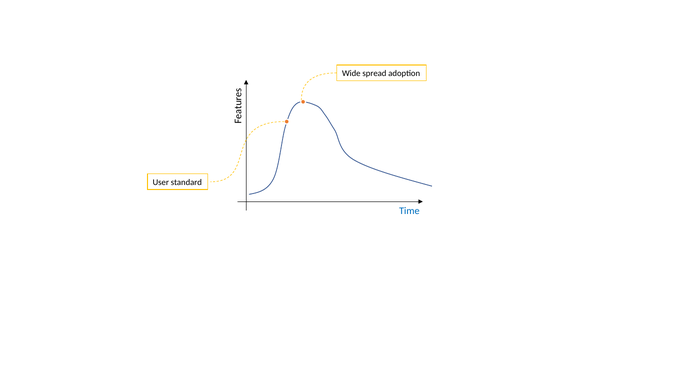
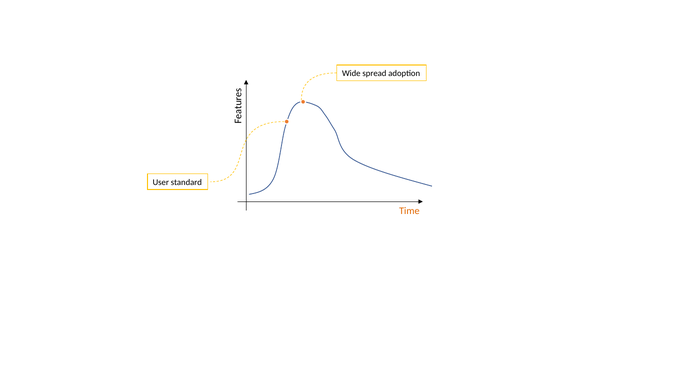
Time colour: blue -> orange (409, 211)
